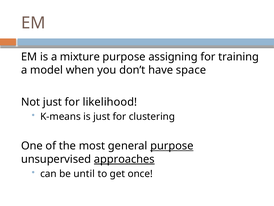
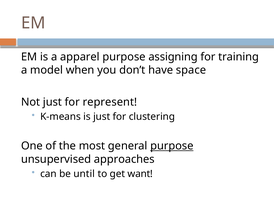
mixture: mixture -> apparel (80, 57)
likelihood: likelihood -> represent (110, 102)
approaches underline: present -> none (124, 159)
once: once -> want (140, 173)
